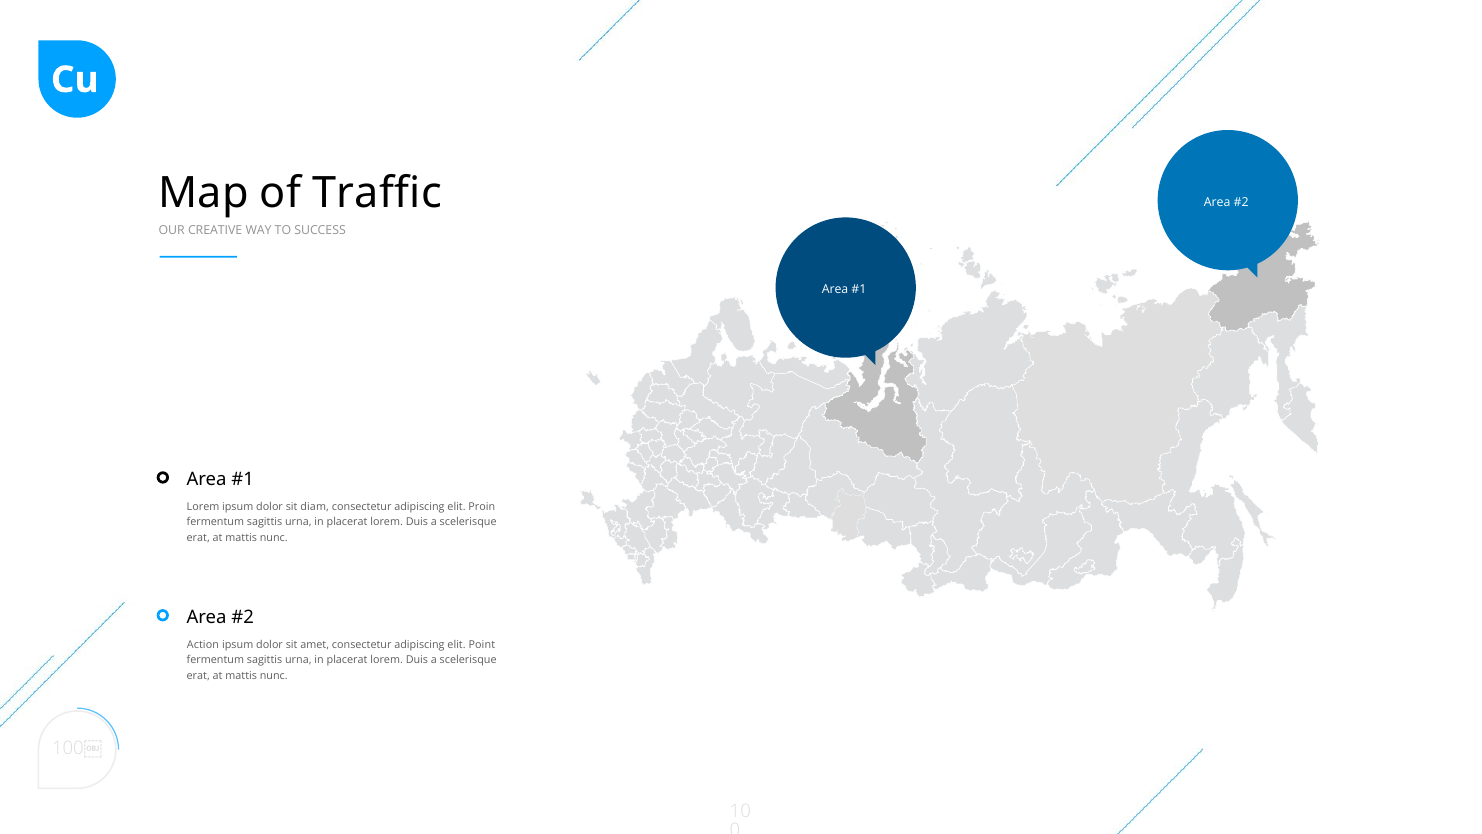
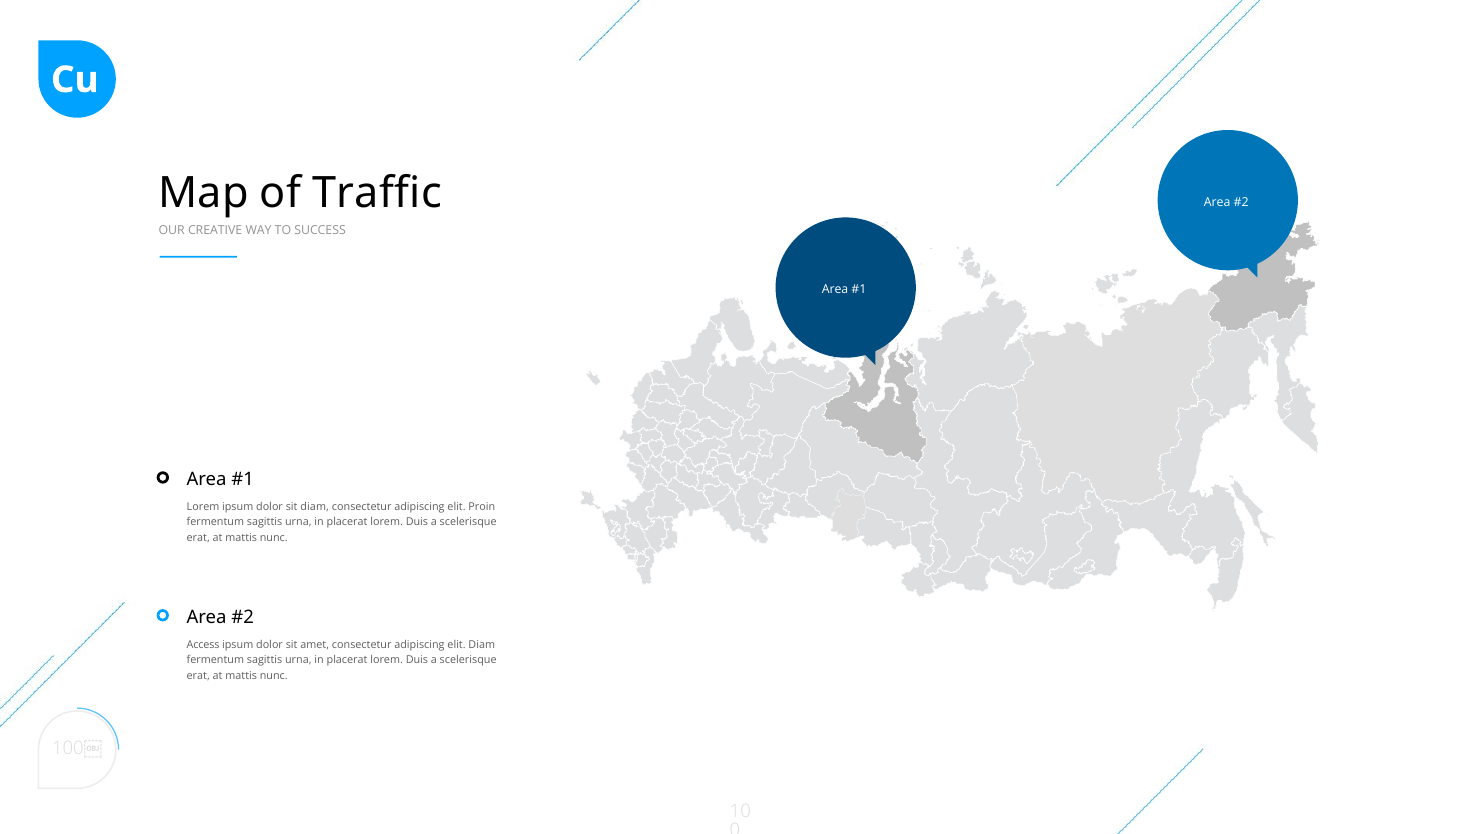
Action: Action -> Access (203, 644)
elit Point: Point -> Diam (482, 644)
